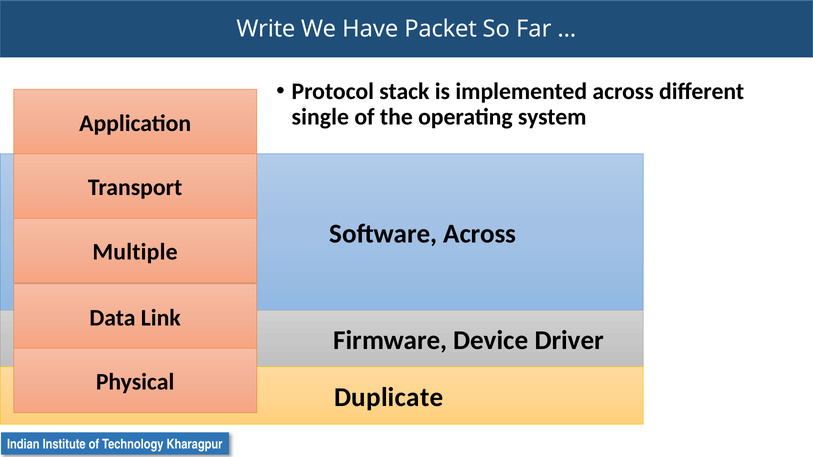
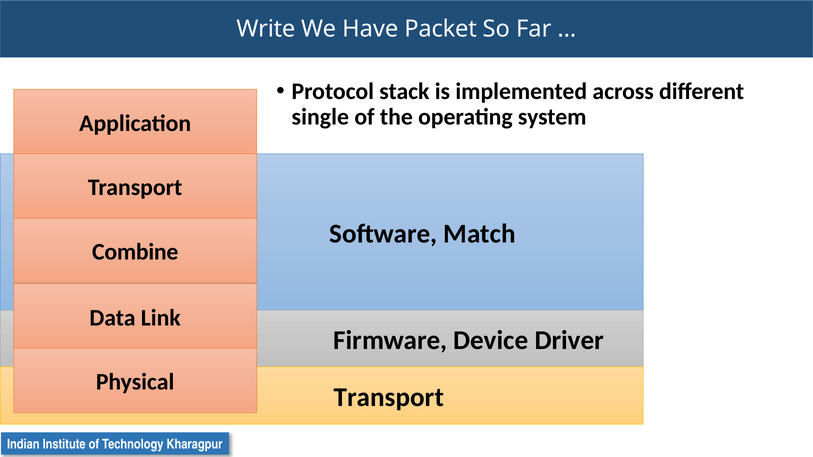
Software Across: Across -> Match (480, 234)
Multiple: Multiple -> Combine (135, 252)
Duplicate: Duplicate -> Transport (389, 398)
